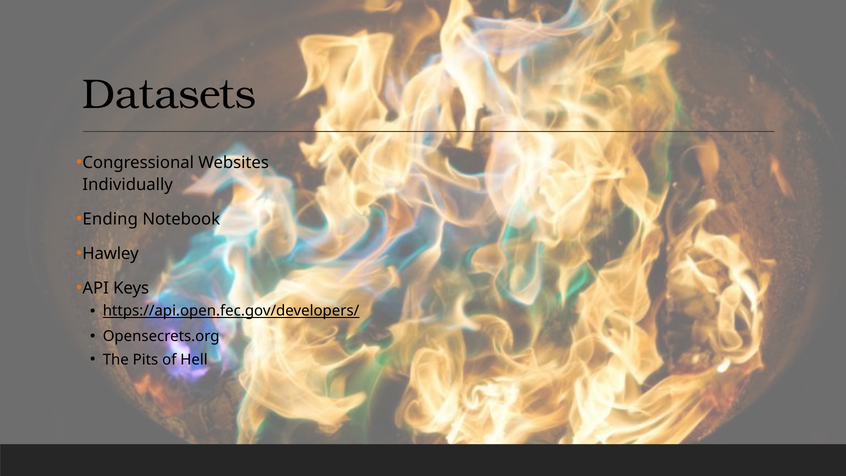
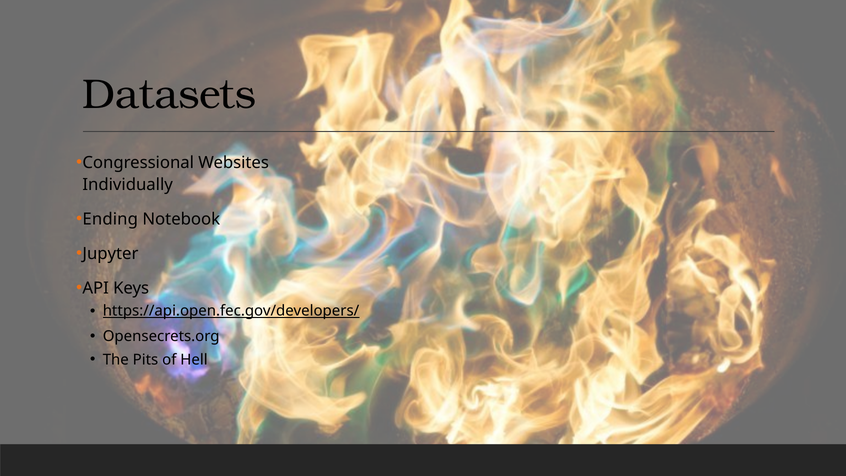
Hawley: Hawley -> Jupyter (110, 254)
